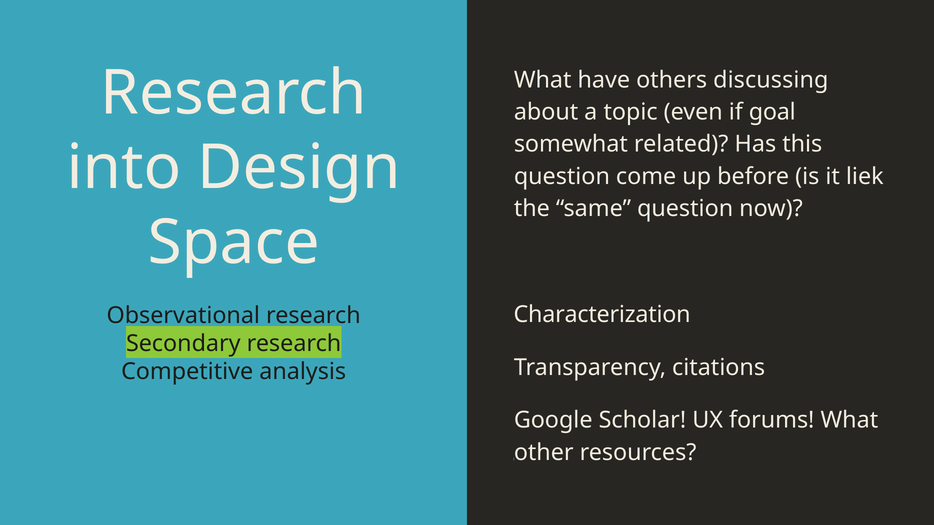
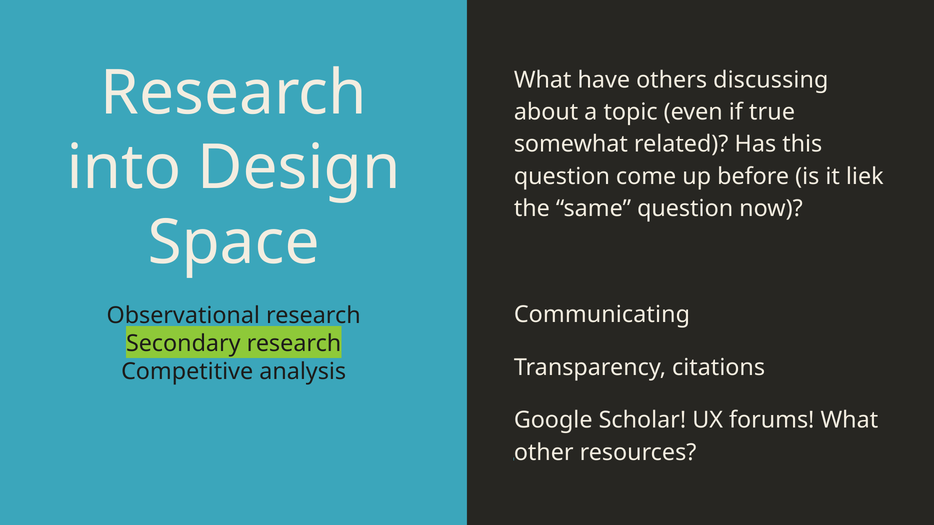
goal: goal -> true (772, 112)
Characterization: Characterization -> Communicating (602, 315)
